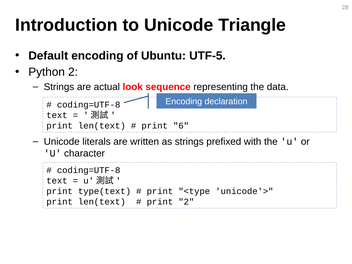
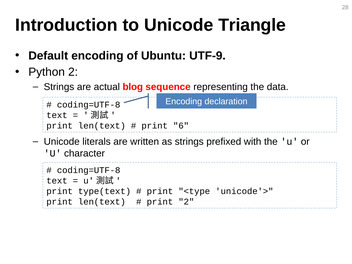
UTF-5: UTF-5 -> UTF-9 (207, 56)
look: look -> blog (133, 87)
